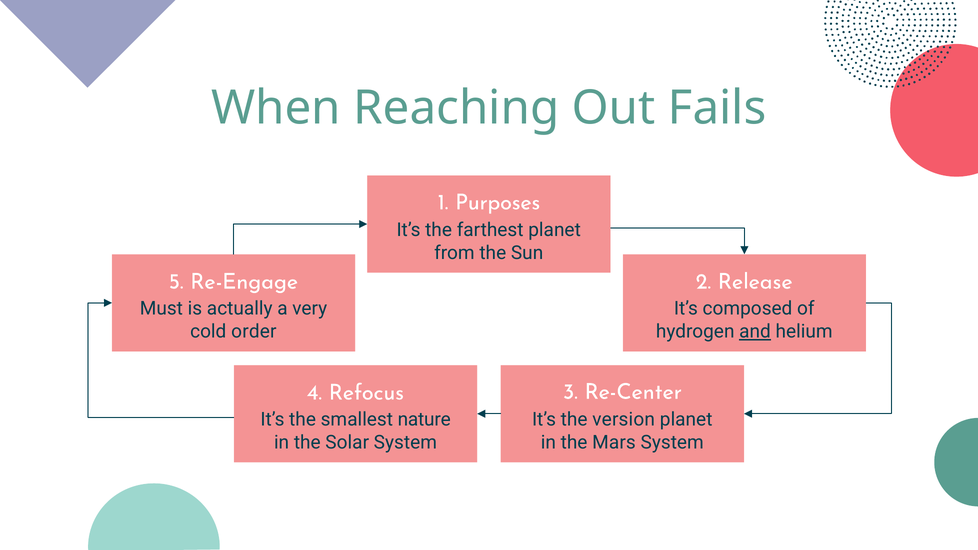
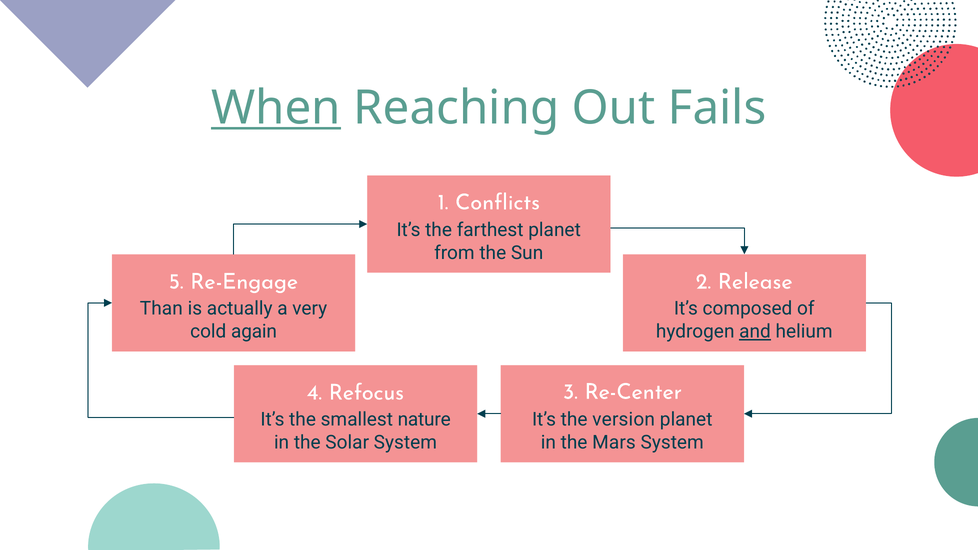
When underline: none -> present (276, 108)
Purposes: Purposes -> Conflicts (498, 202)
Must: Must -> Than (161, 309)
order: order -> again (254, 332)
